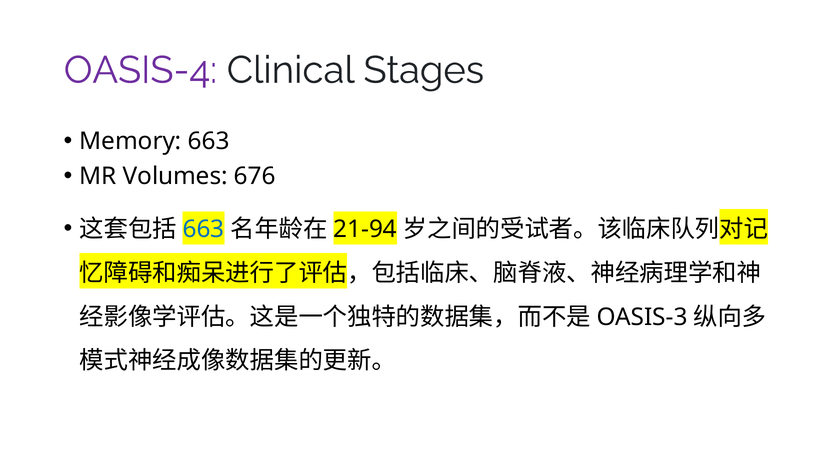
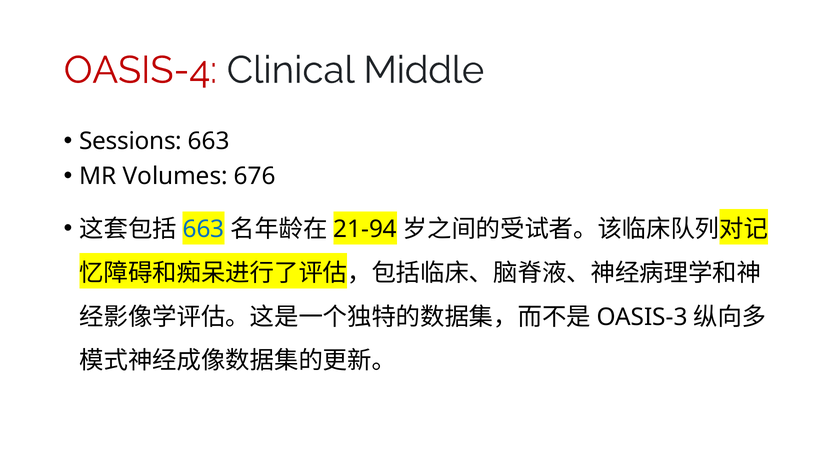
OASIS-4 colour: purple -> red (140, 70)
Stages: Stages -> Middle (424, 70)
Memory: Memory -> Sessions (131, 141)
